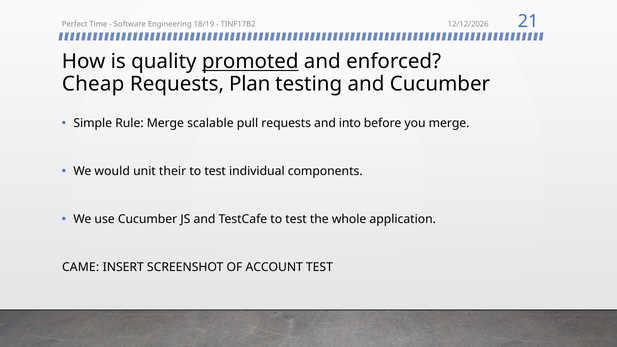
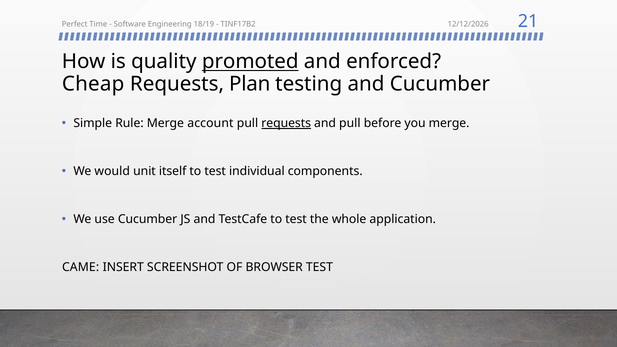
scalable: scalable -> account (210, 123)
requests underline: none -> present (286, 123)
and into: into -> pull (350, 123)
their: their -> itself (173, 171)
ACCOUNT: ACCOUNT -> BROWSER (274, 267)
